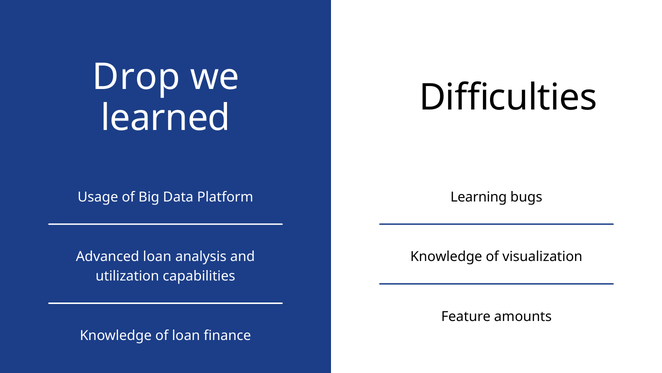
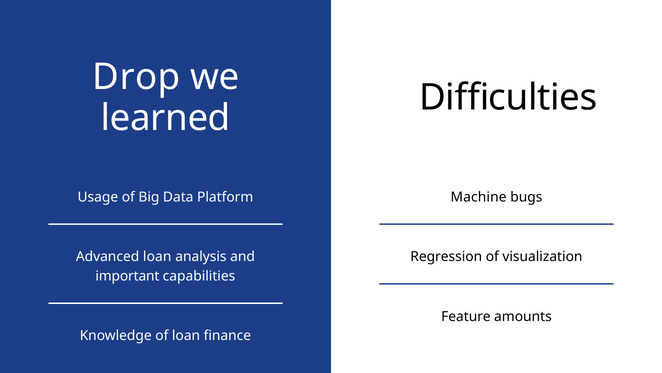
Learning: Learning -> Machine (479, 197)
Knowledge: Knowledge -> Regression (446, 256)
utilization: utilization -> important (127, 276)
